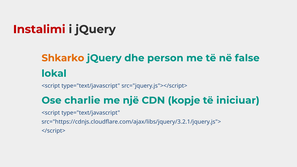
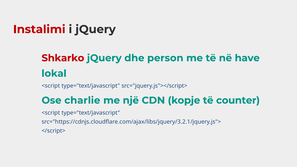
Shkarko colour: orange -> red (63, 58)
false: false -> have (247, 58)
iniciuar: iniciuar -> counter (238, 100)
